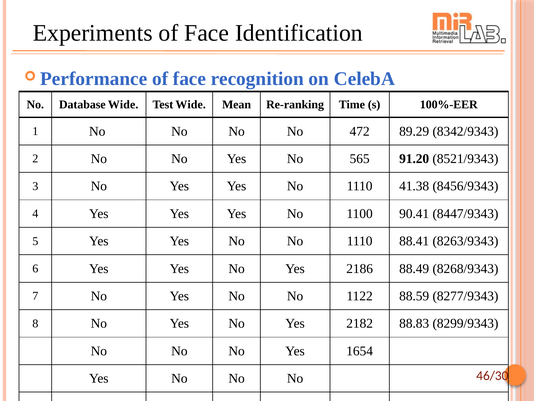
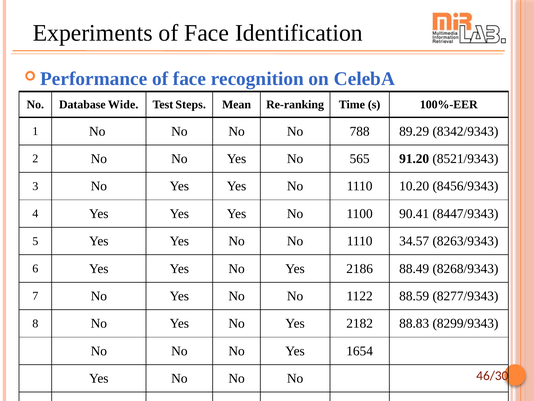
Test Wide: Wide -> Steps (191, 104)
472: 472 -> 788 (360, 131)
41.38: 41.38 -> 10.20 (414, 186)
88.41: 88.41 -> 34.57 (414, 241)
